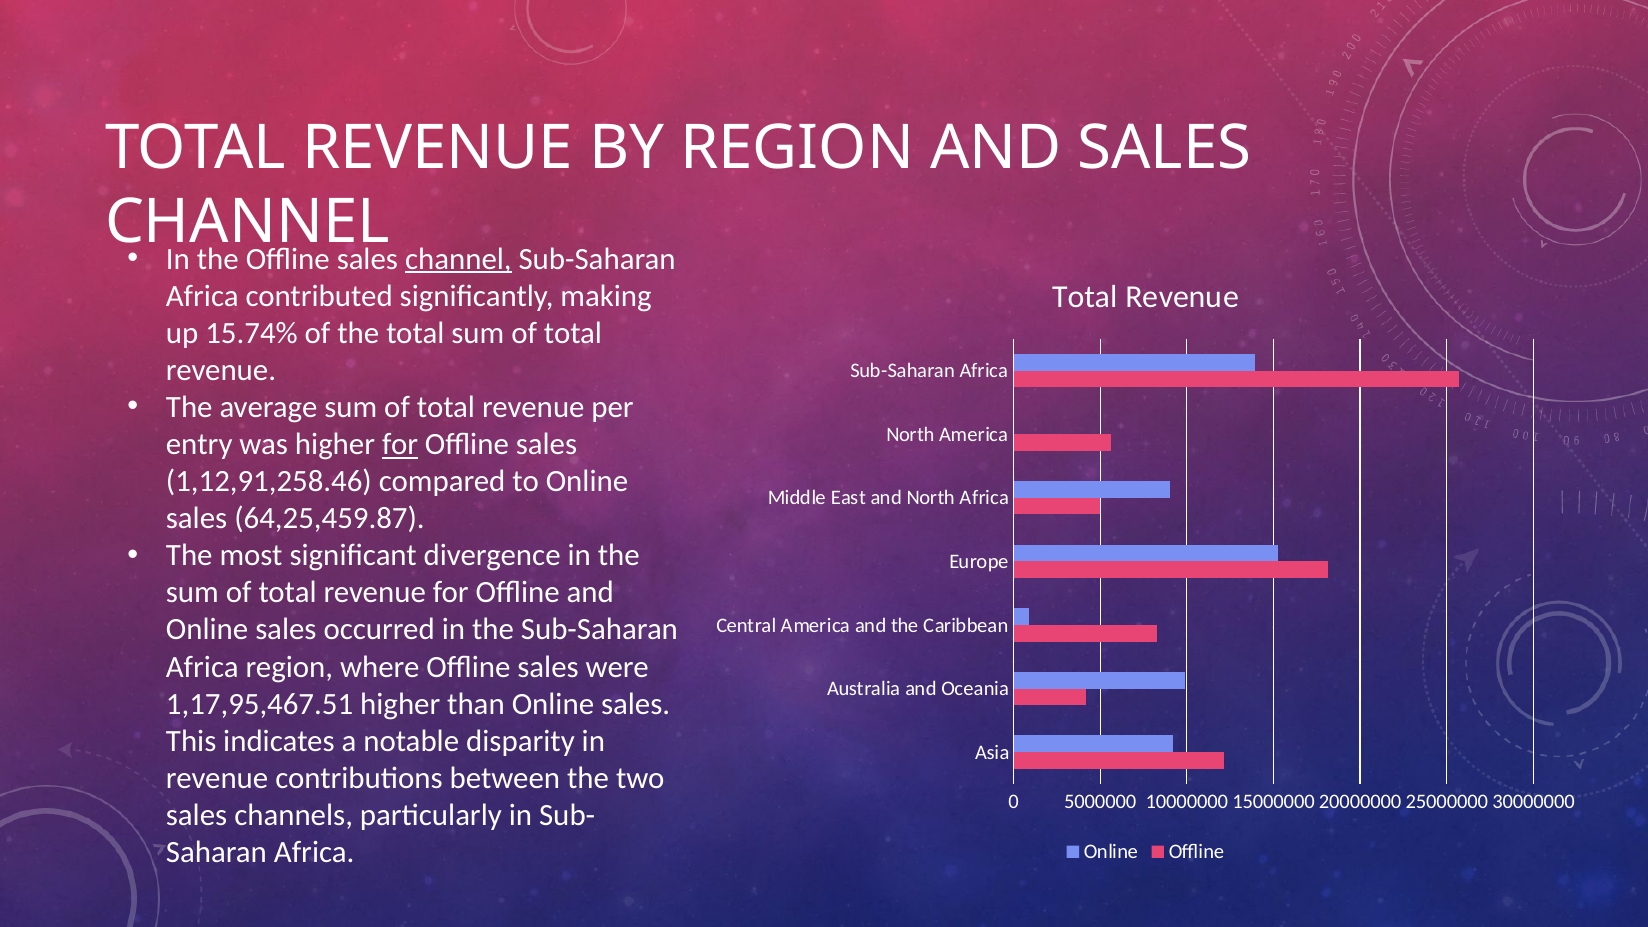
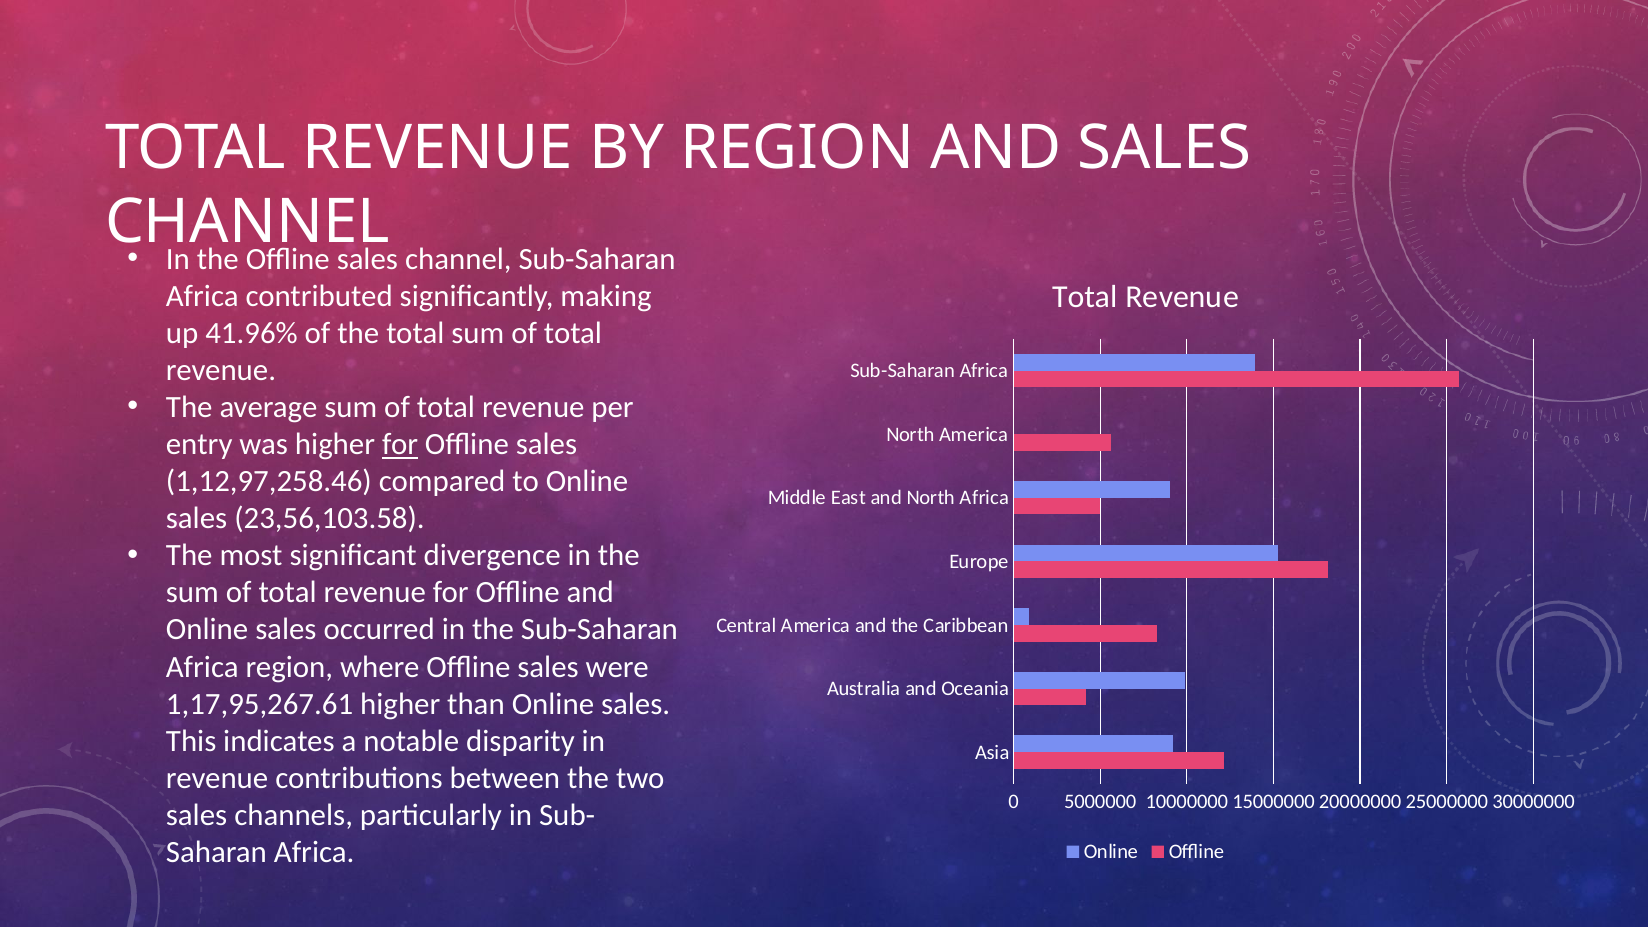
channel underline: present -> none (458, 259)
15.74%: 15.74% -> 41.96% (252, 333)
1,12,91,258.46: 1,12,91,258.46 -> 1,12,97,258.46 (269, 481)
64,25,459.87: 64,25,459.87 -> 23,56,103.58 (330, 519)
1,17,95,467.51: 1,17,95,467.51 -> 1,17,95,267.61 (260, 704)
